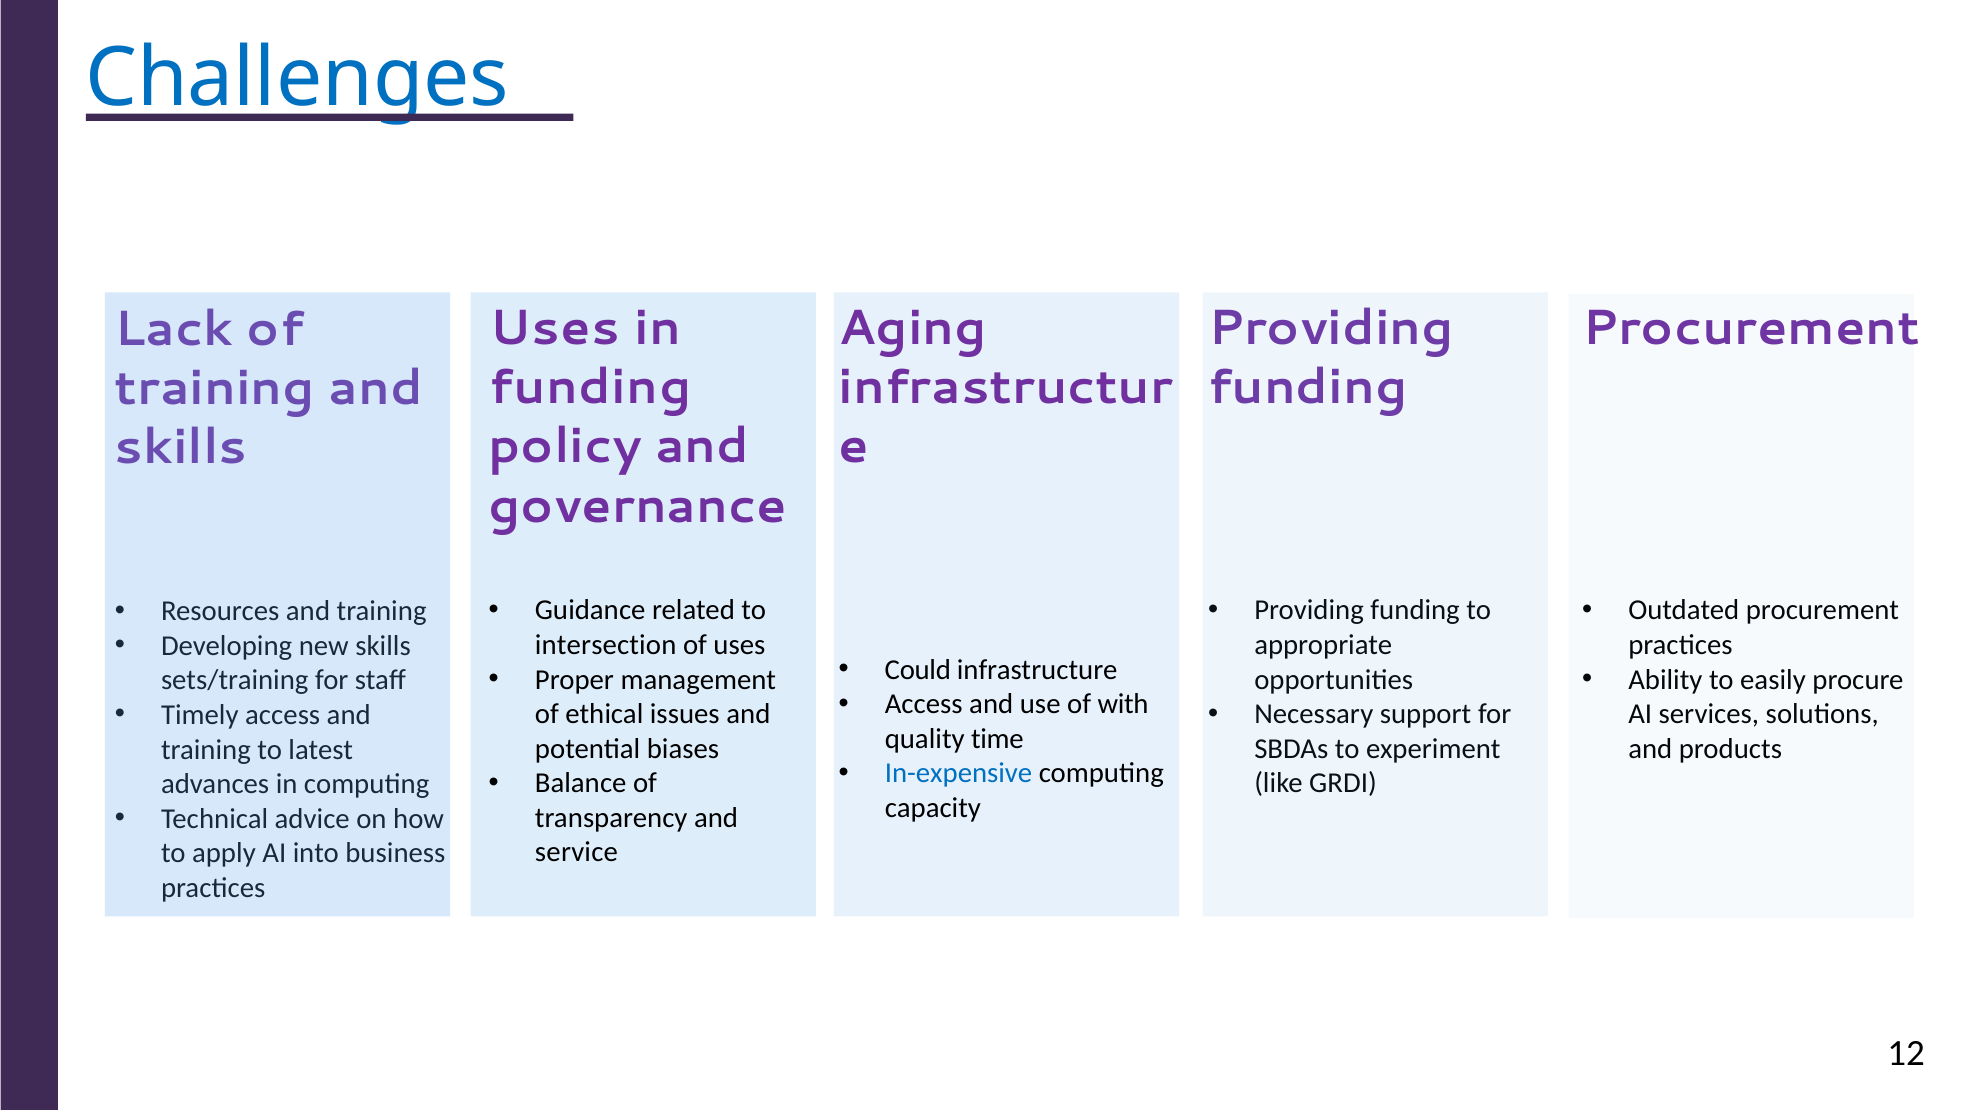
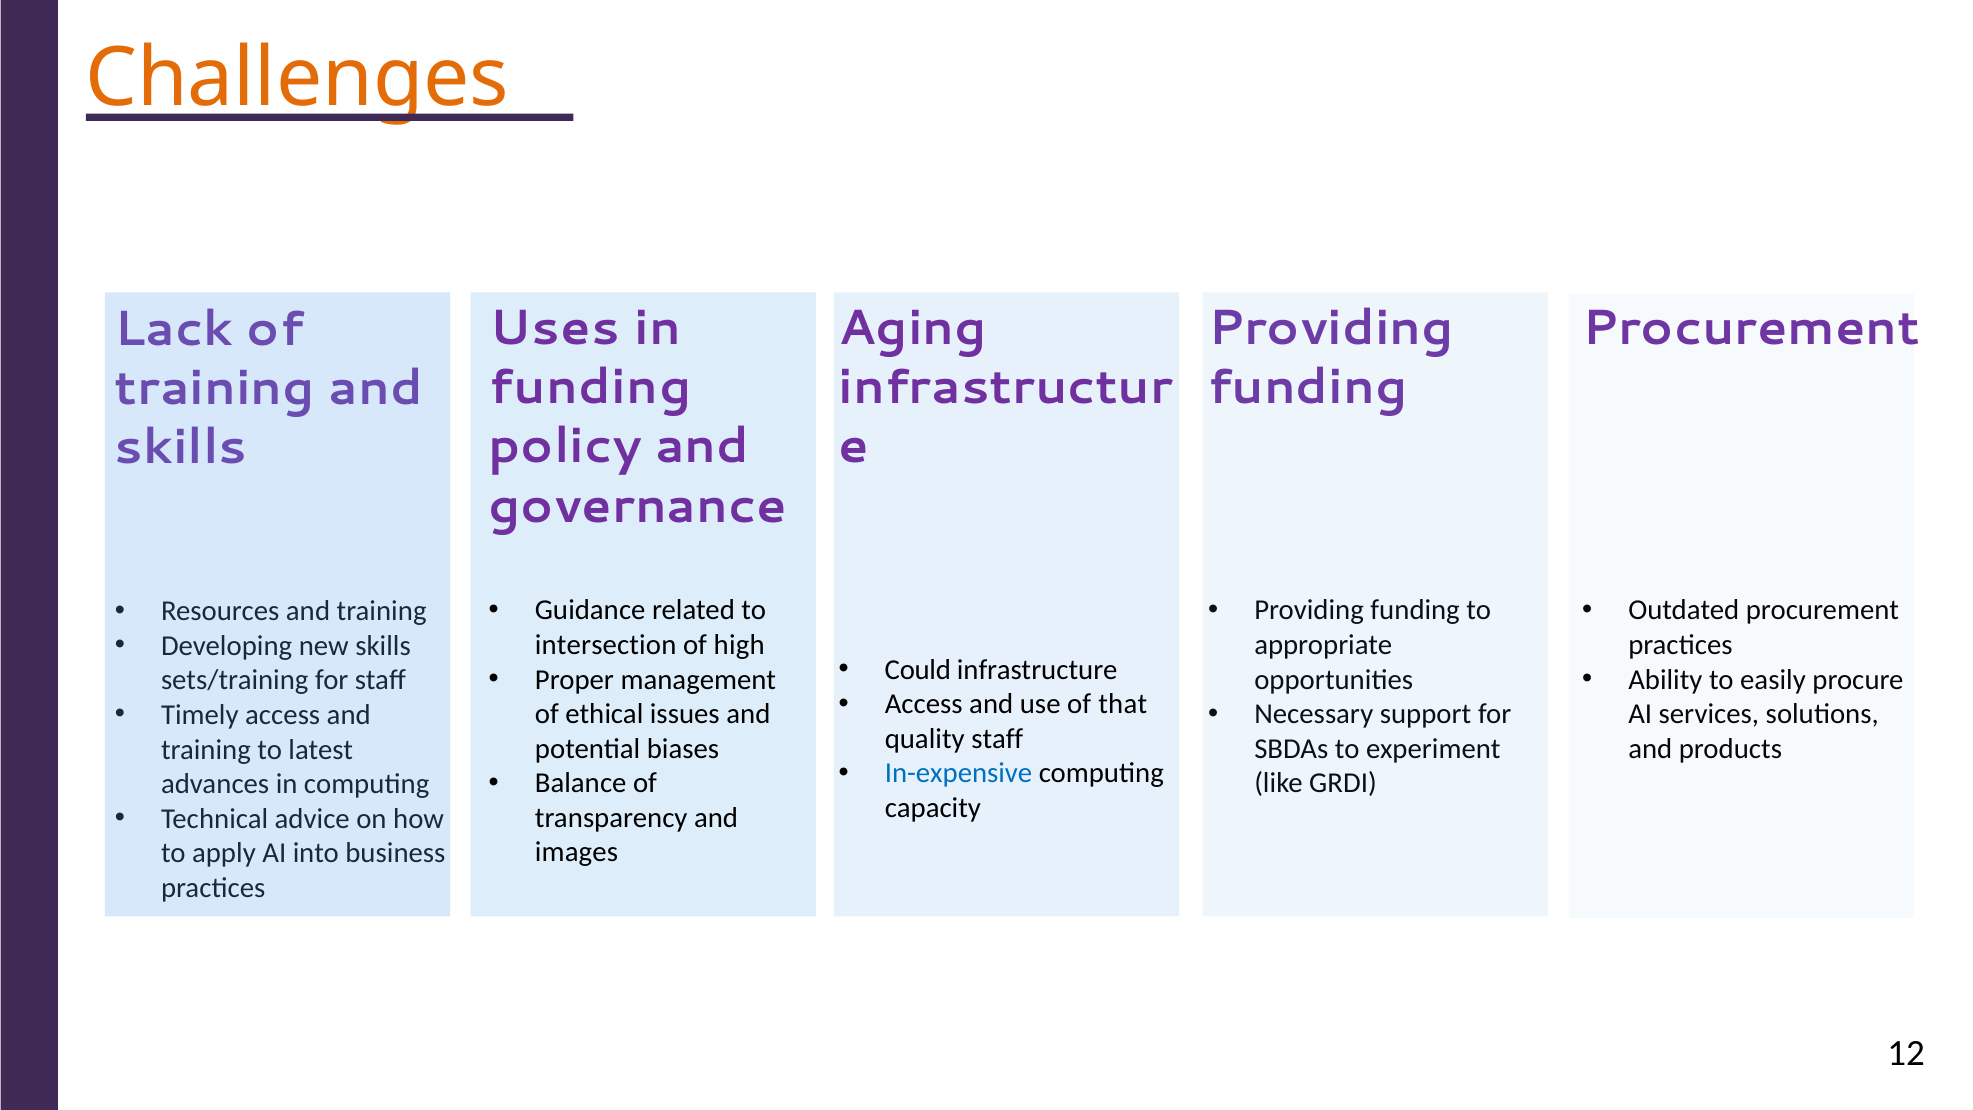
Challenges colour: blue -> orange (297, 78)
of uses: uses -> high (739, 645)
with: with -> that (1123, 704)
quality time: time -> staff (997, 739)
service: service -> images (577, 852)
